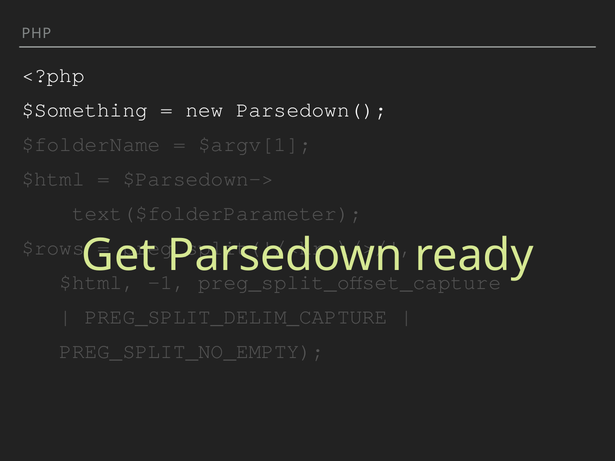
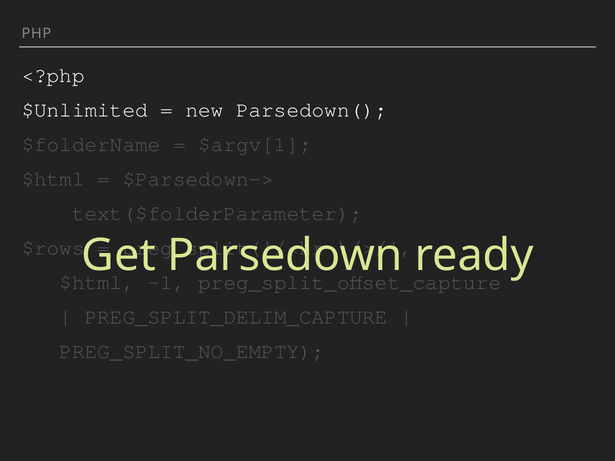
$Something: $Something -> $Unlimited (85, 110)
